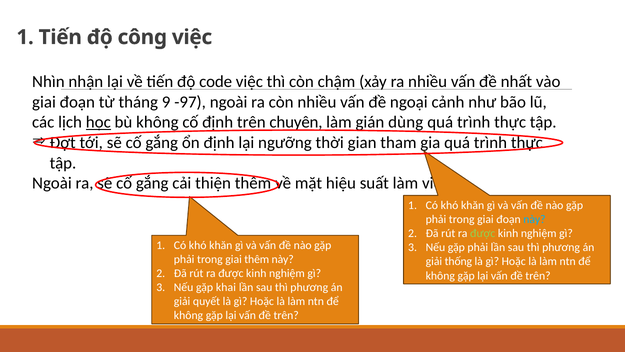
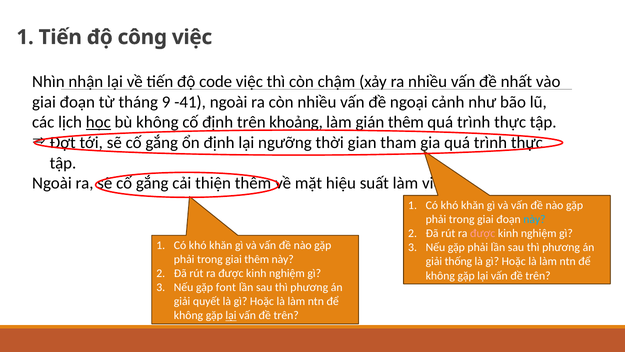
-97: -97 -> -41 (190, 102)
chuyên: chuyên -> khoảng (296, 122)
gián dùng: dùng -> thêm (406, 122)
được colour: light green -> pink (483, 233)
khai: khai -> font (226, 287)
lại underline: none -> present (231, 315)
